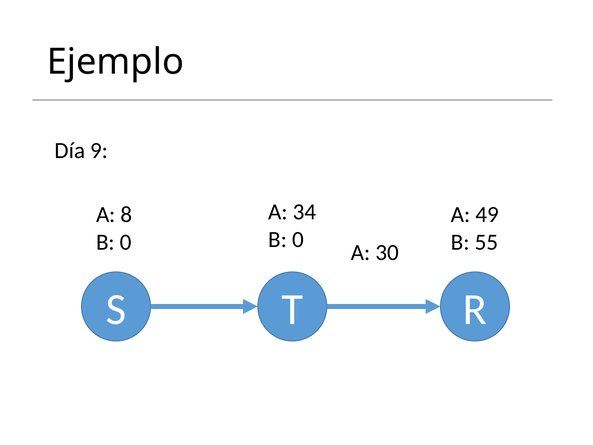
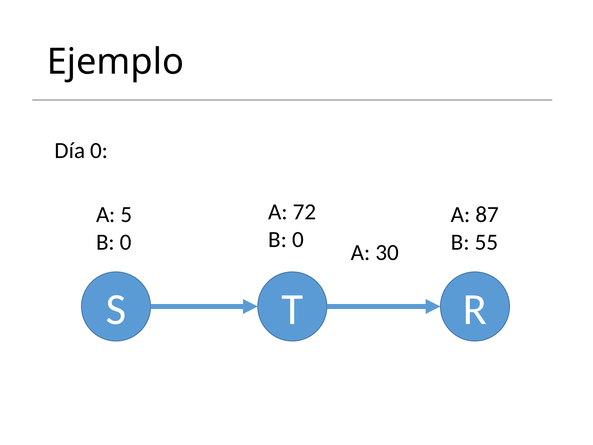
Día 9: 9 -> 0 (99, 151)
34: 34 -> 72 (305, 212)
8: 8 -> 5 (126, 215)
49: 49 -> 87 (487, 215)
